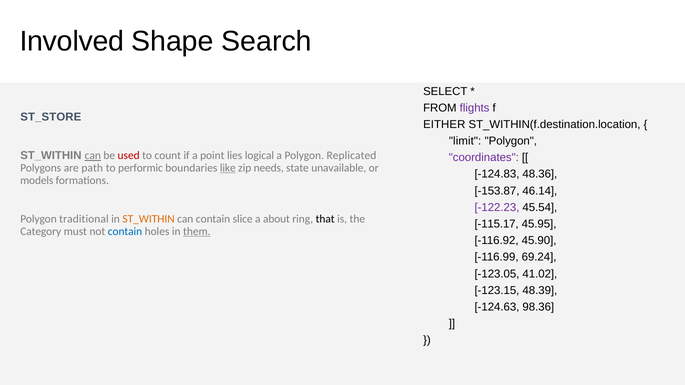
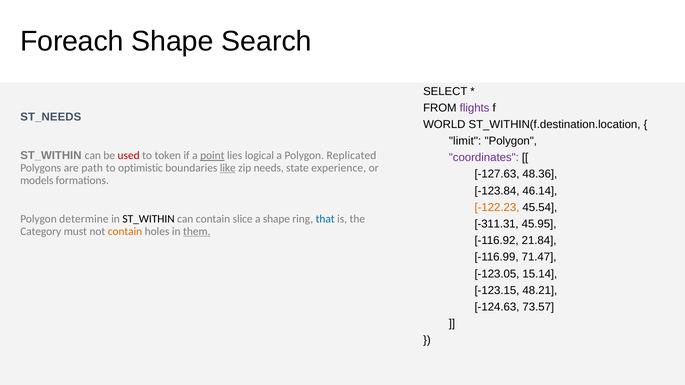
Involved: Involved -> Foreach (72, 41)
ST_STORE: ST_STORE -> ST_NEEDS (51, 117)
EITHER: EITHER -> WORLD (444, 125)
can underline: present -> none (93, 156)
count: count -> token (168, 156)
point underline: none -> present (212, 156)
performic: performic -> optimistic (141, 168)
unavailable: unavailable -> experience (339, 168)
-124.83: -124.83 -> -127.63 (497, 174)
-153.87: -153.87 -> -123.84 (497, 191)
-122.23 colour: purple -> orange (497, 208)
traditional: traditional -> determine (84, 219)
ST_WITHIN colour: orange -> black (149, 219)
a about: about -> shape (276, 219)
that colour: black -> blue (325, 219)
-115.17: -115.17 -> -311.31 (497, 224)
contain colour: blue -> orange (125, 232)
45.90: 45.90 -> 21.84 (539, 241)
69.24: 69.24 -> 71.47 (539, 257)
41.02: 41.02 -> 15.14 (540, 274)
48.39: 48.39 -> 48.21 (540, 291)
98.36: 98.36 -> 73.57 (538, 307)
